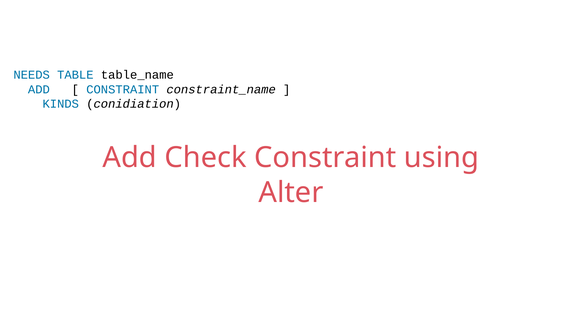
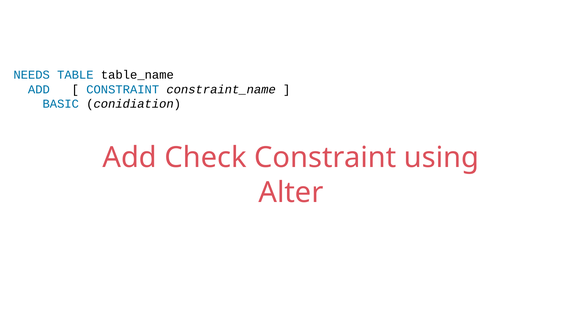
KINDS: KINDS -> BASIC (61, 104)
